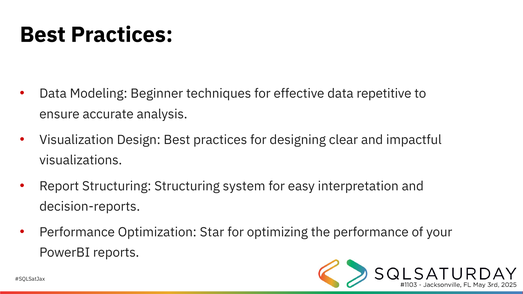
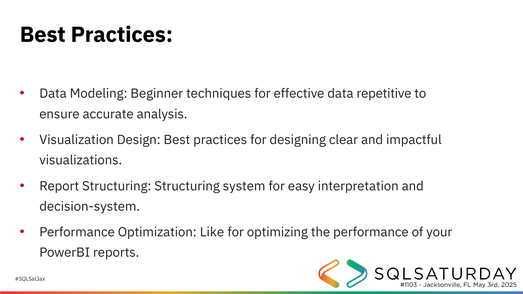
decision-reports: decision-reports -> decision-system (90, 207)
Star: Star -> Like (212, 232)
